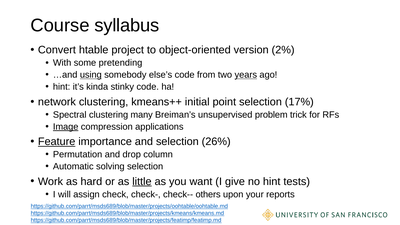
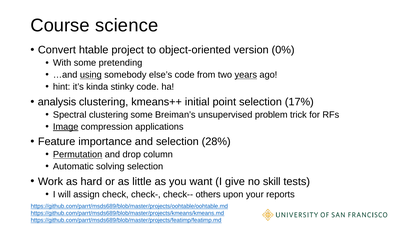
syllabus: syllabus -> science (127, 26)
2%: 2% -> 0% (283, 50)
network: network -> analysis (57, 102)
clustering many: many -> some (142, 115)
Feature underline: present -> none (57, 142)
26%: 26% -> 28% (216, 142)
Permutation underline: none -> present (78, 155)
little underline: present -> none (142, 181)
no hint: hint -> skill (272, 181)
